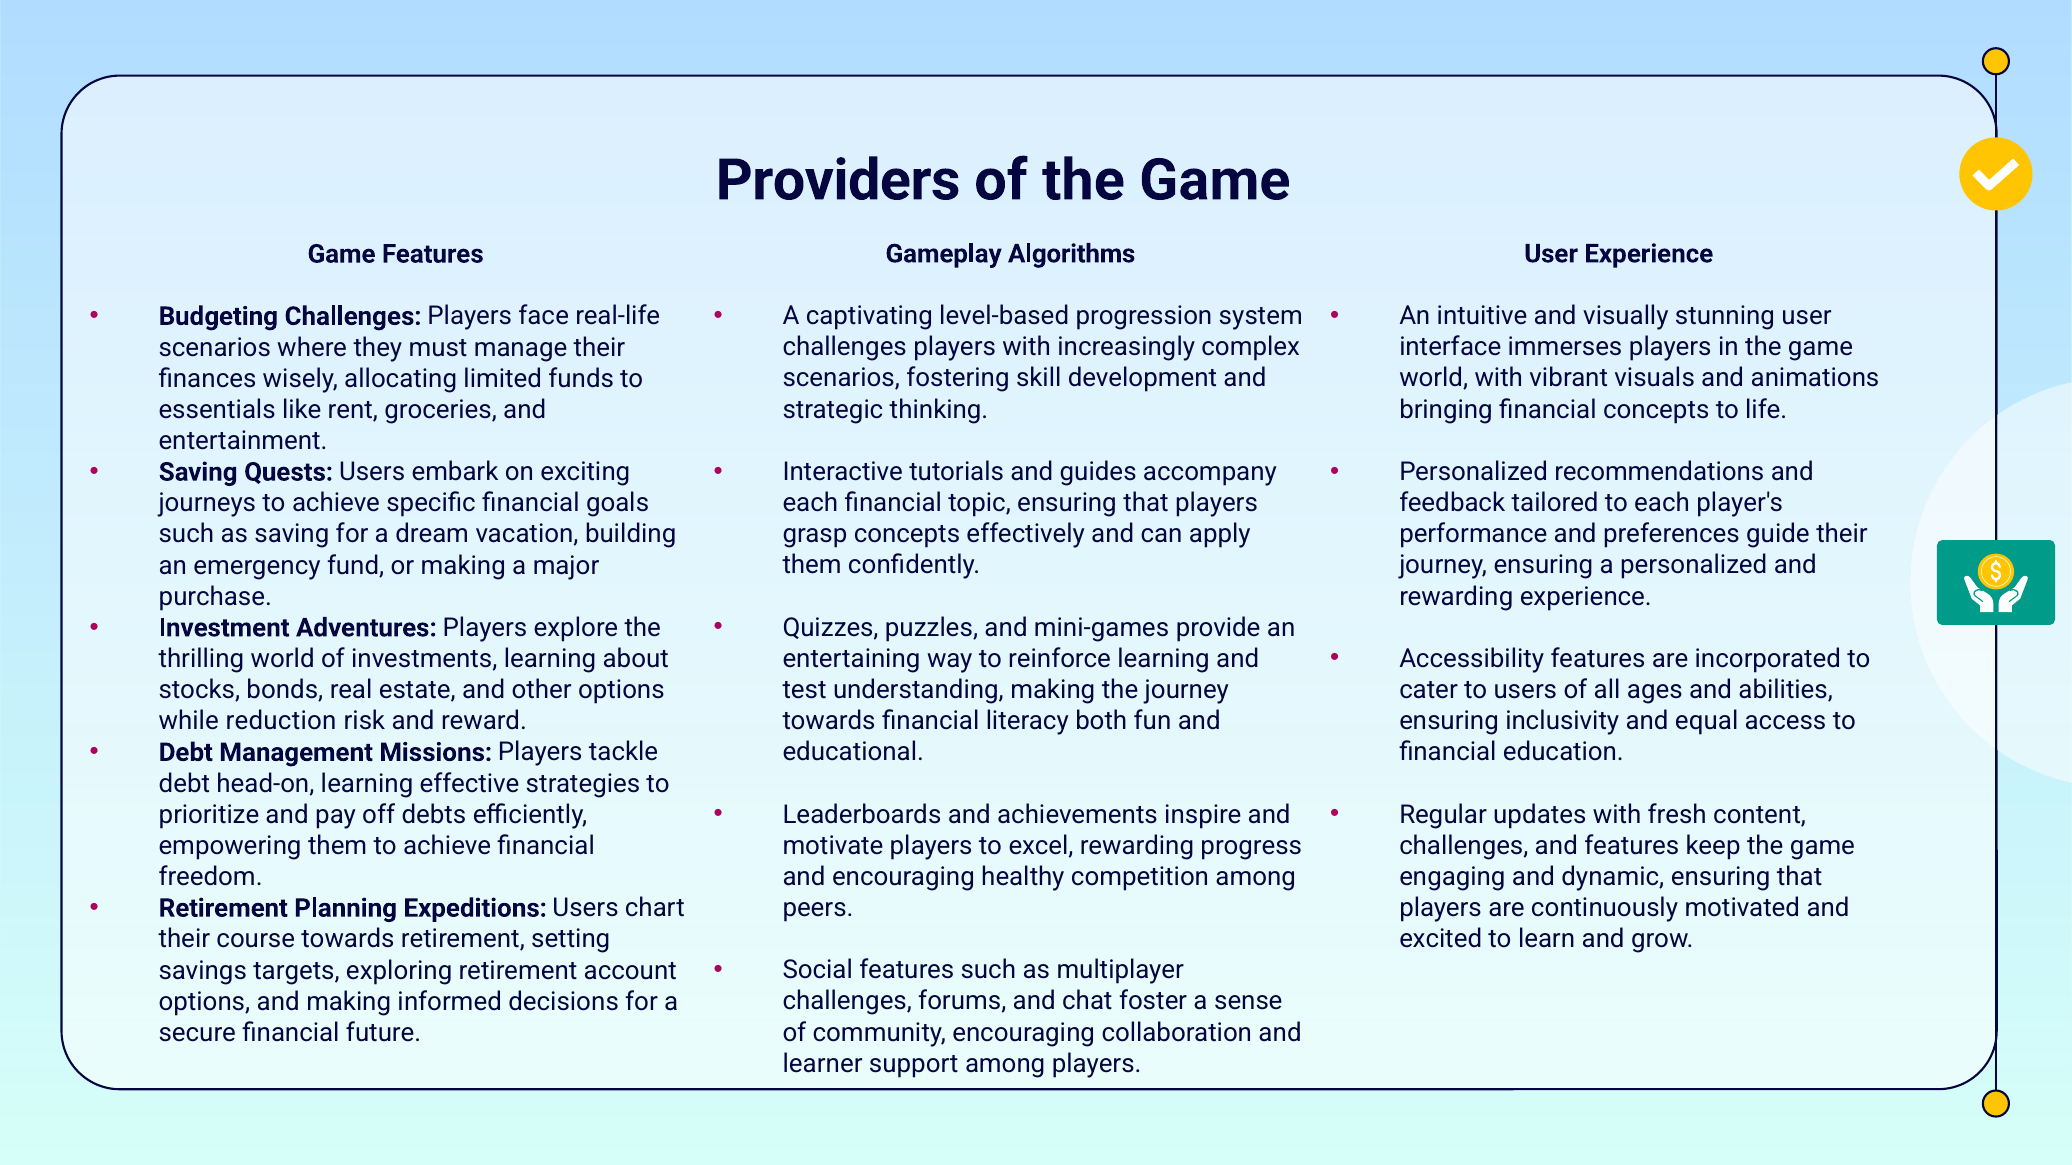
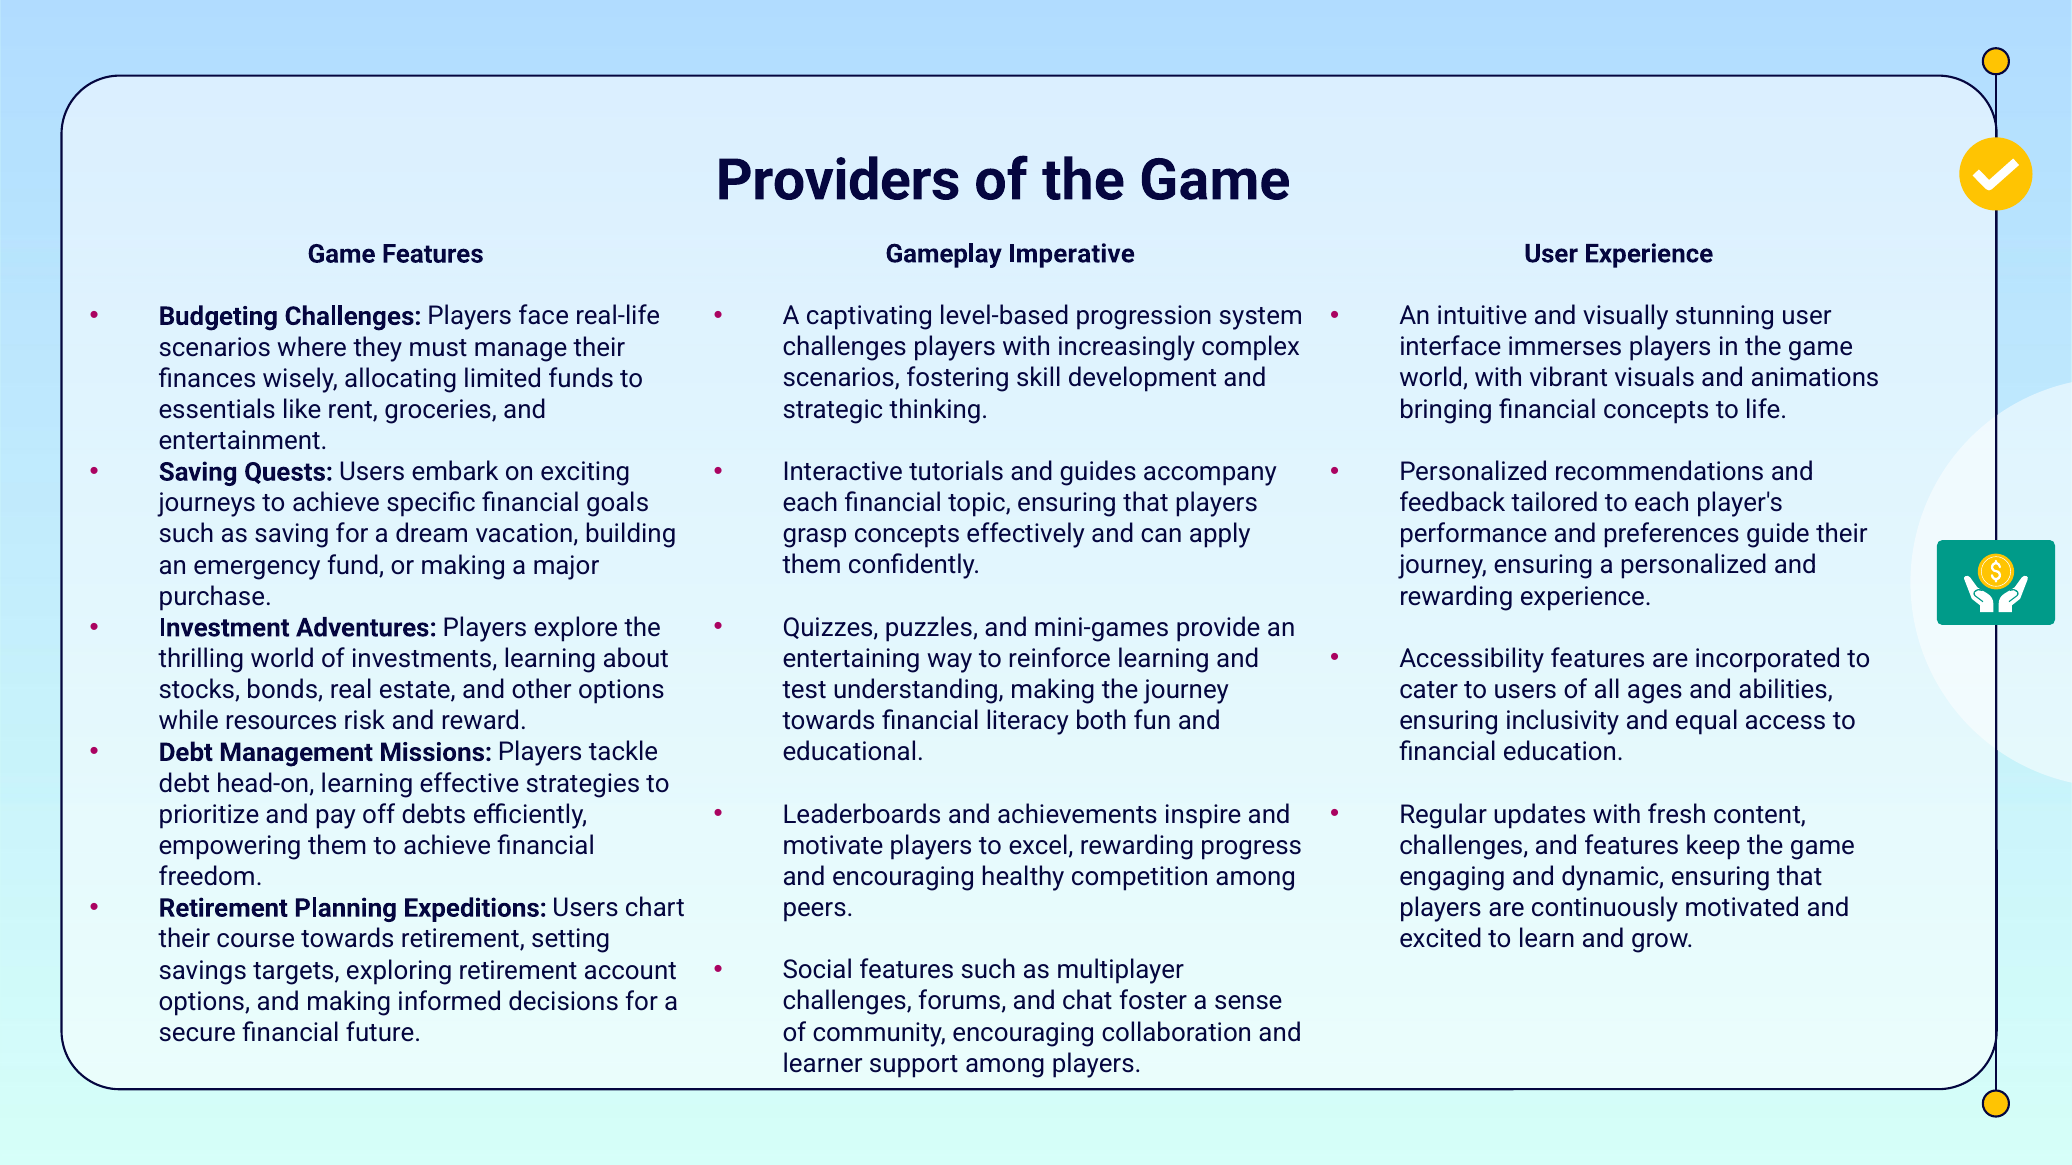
Algorithms: Algorithms -> Imperative (1071, 254)
reduction: reduction -> resources (281, 722)
